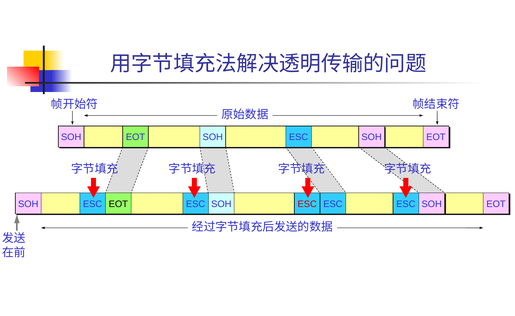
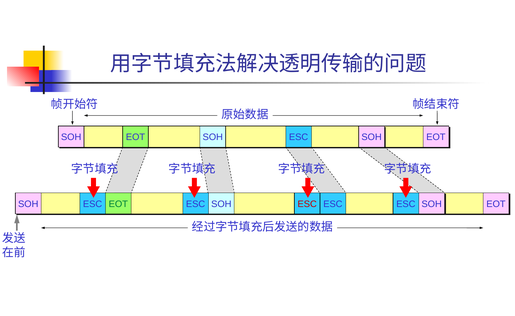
EOT colour: black -> green (118, 204)
